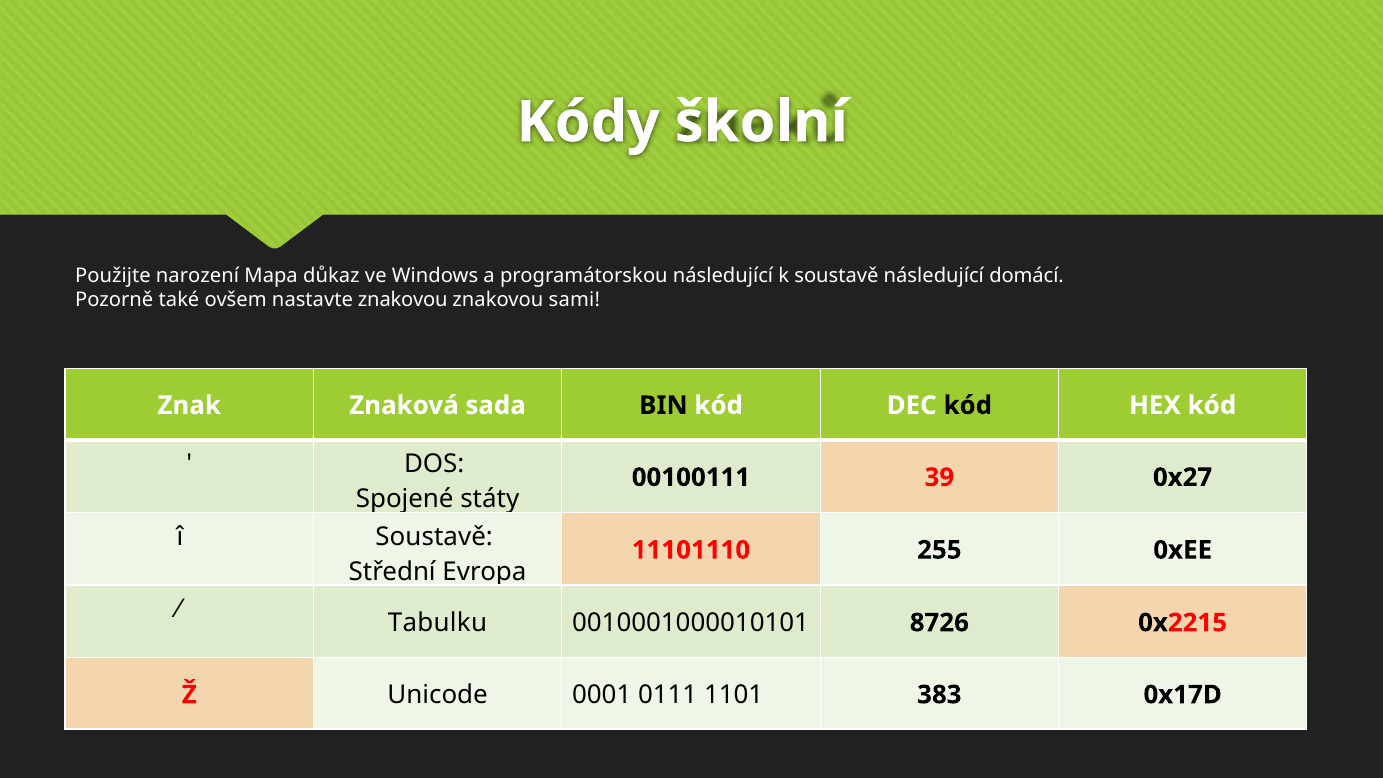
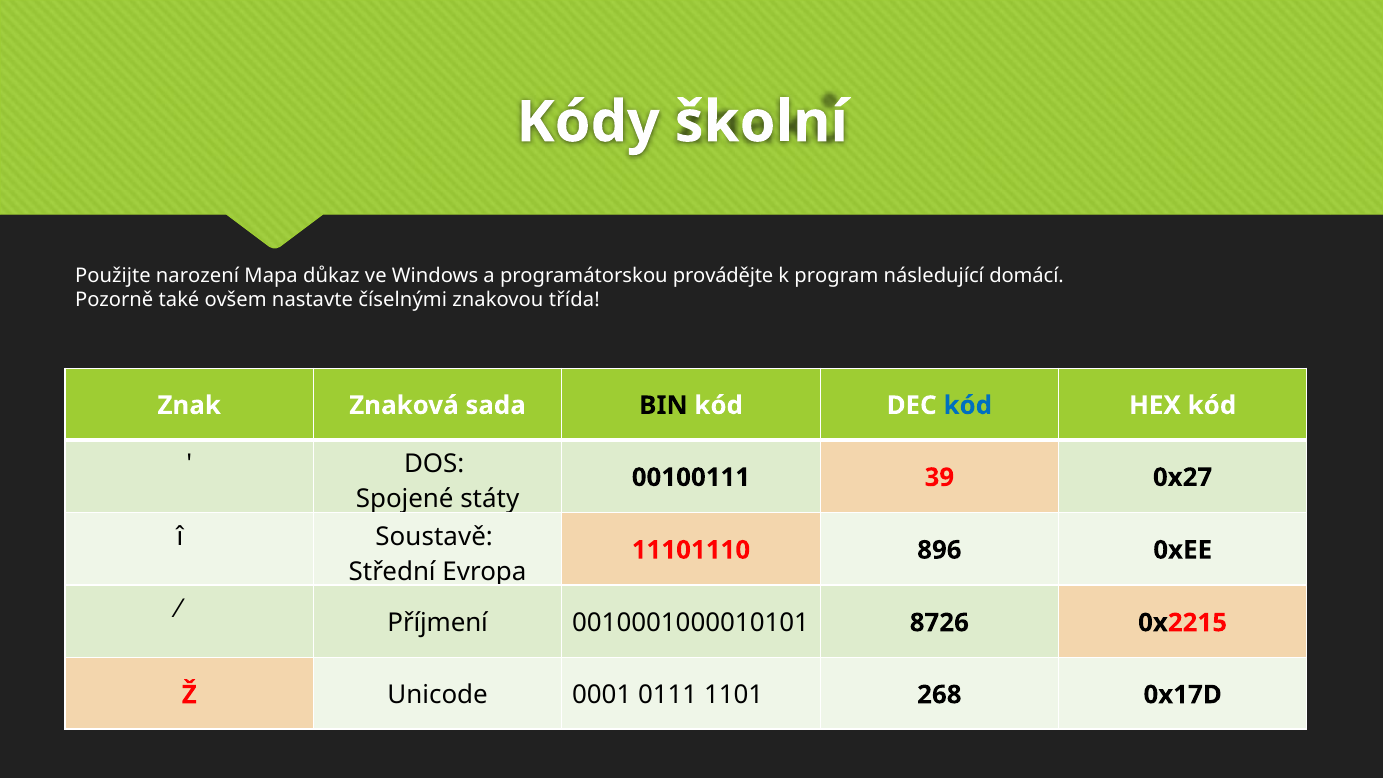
programátorskou následující: následující -> provádějte (723, 276)
k soustavě: soustavě -> program (836, 276)
nastavte znakovou: znakovou -> číselnými (403, 300)
sami: sami -> třída (574, 300)
kód colour: black -> blue (968, 405)
255: 255 -> 896 (939, 550)
Tabulku: Tabulku -> Příjmení (438, 623)
383: 383 -> 268 (939, 695)
